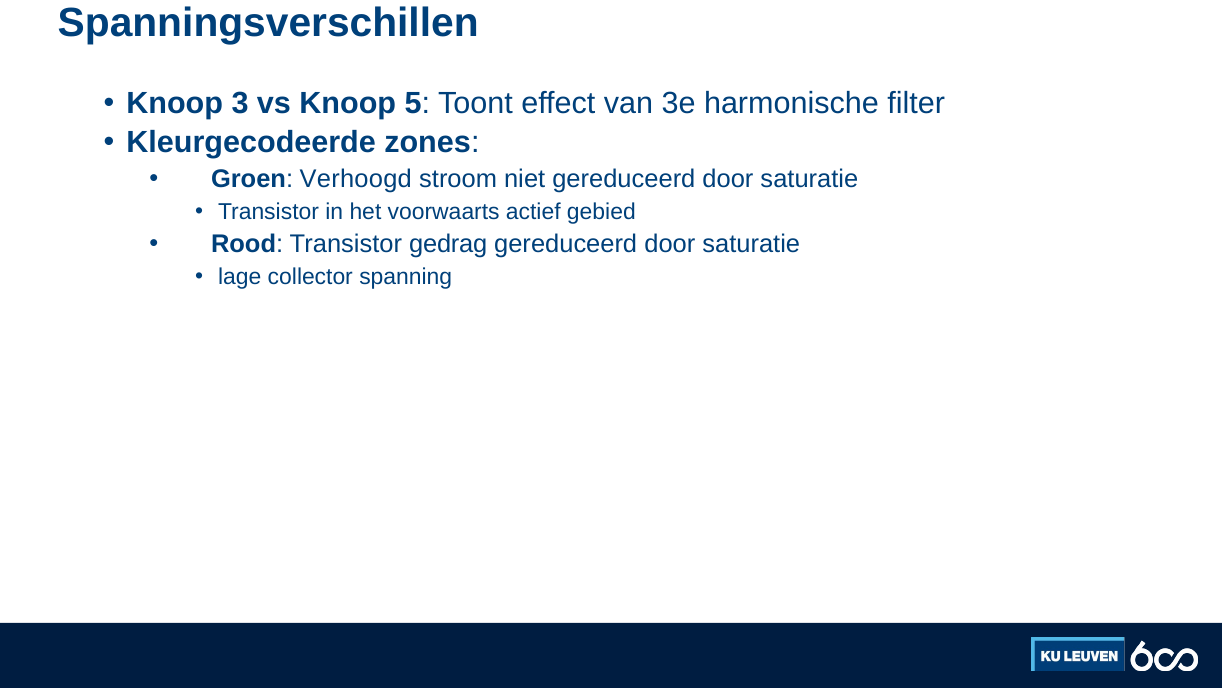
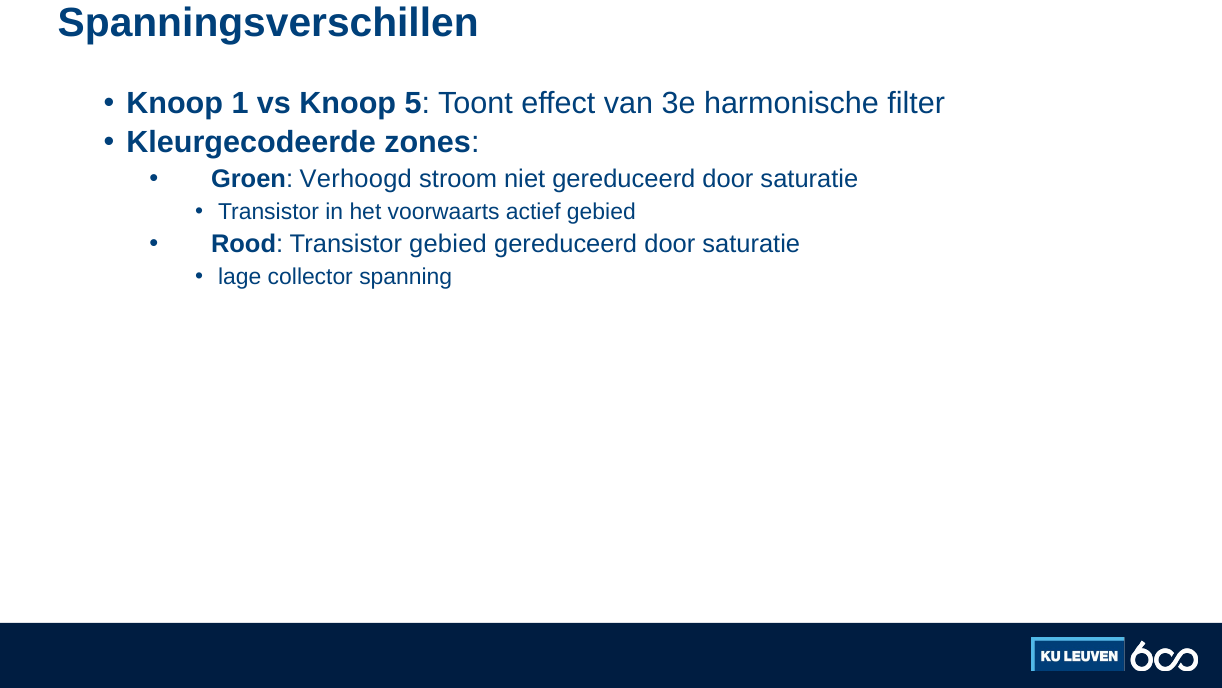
3: 3 -> 1 (240, 103)
Transistor gedrag: gedrag -> gebied (448, 244)
